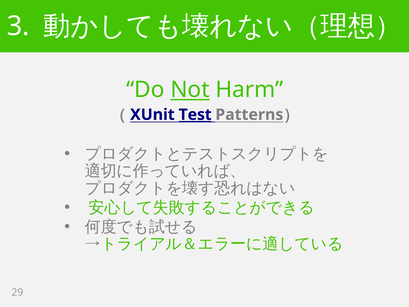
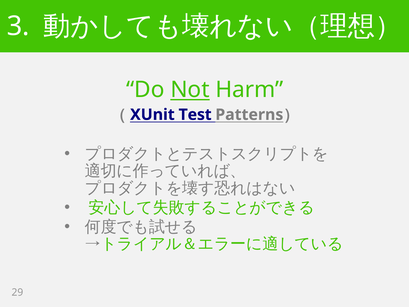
Test underline: present -> none (195, 115)
